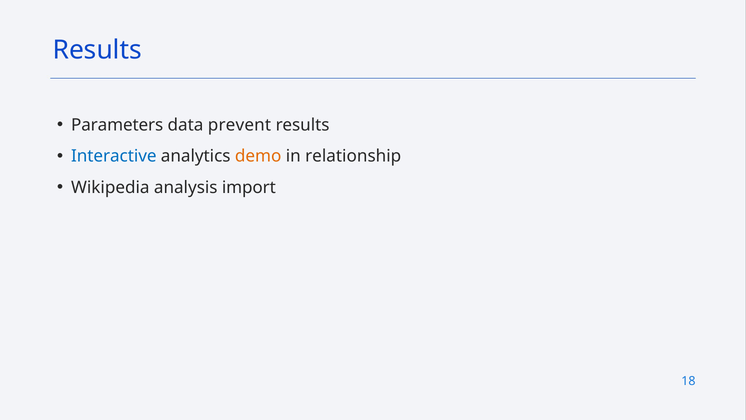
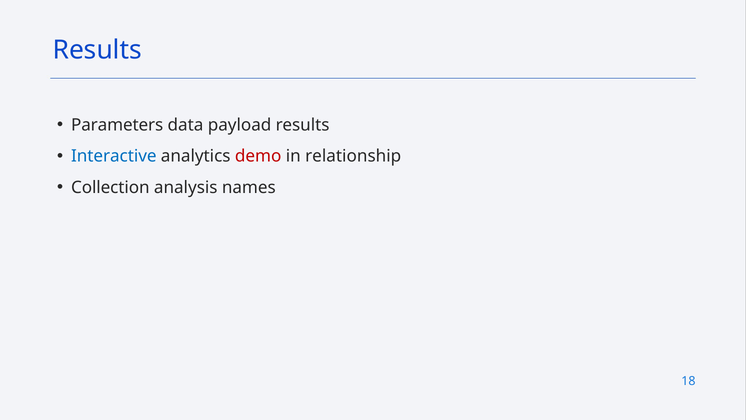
prevent: prevent -> payload (240, 125)
demo colour: orange -> red (258, 156)
Wikipedia: Wikipedia -> Collection (110, 188)
import: import -> names (249, 188)
